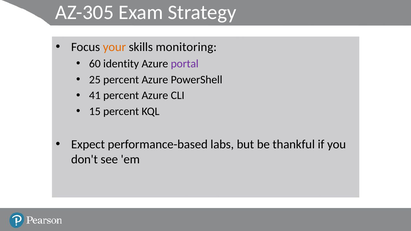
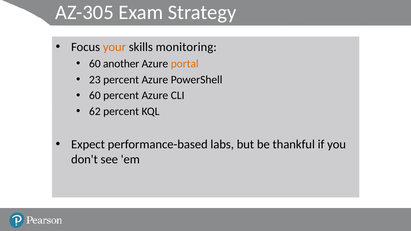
identity: identity -> another (121, 64)
portal colour: purple -> orange (185, 64)
25: 25 -> 23 (95, 80)
41: 41 -> 60 (95, 96)
15: 15 -> 62 (95, 112)
